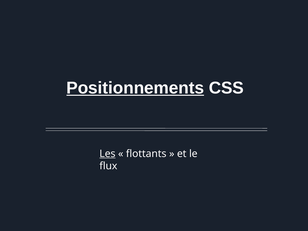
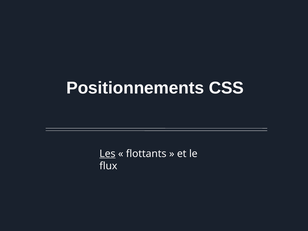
Positionnements underline: present -> none (135, 88)
